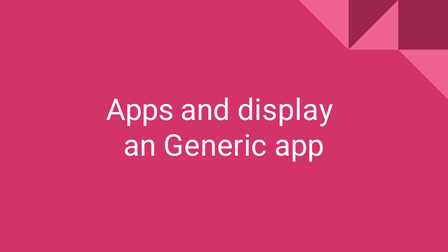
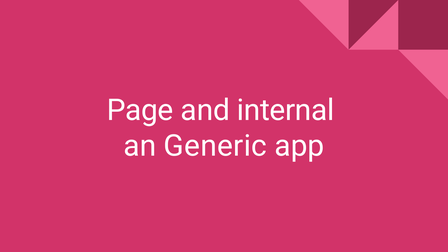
Apps: Apps -> Page (140, 110)
display: display -> internal (286, 110)
